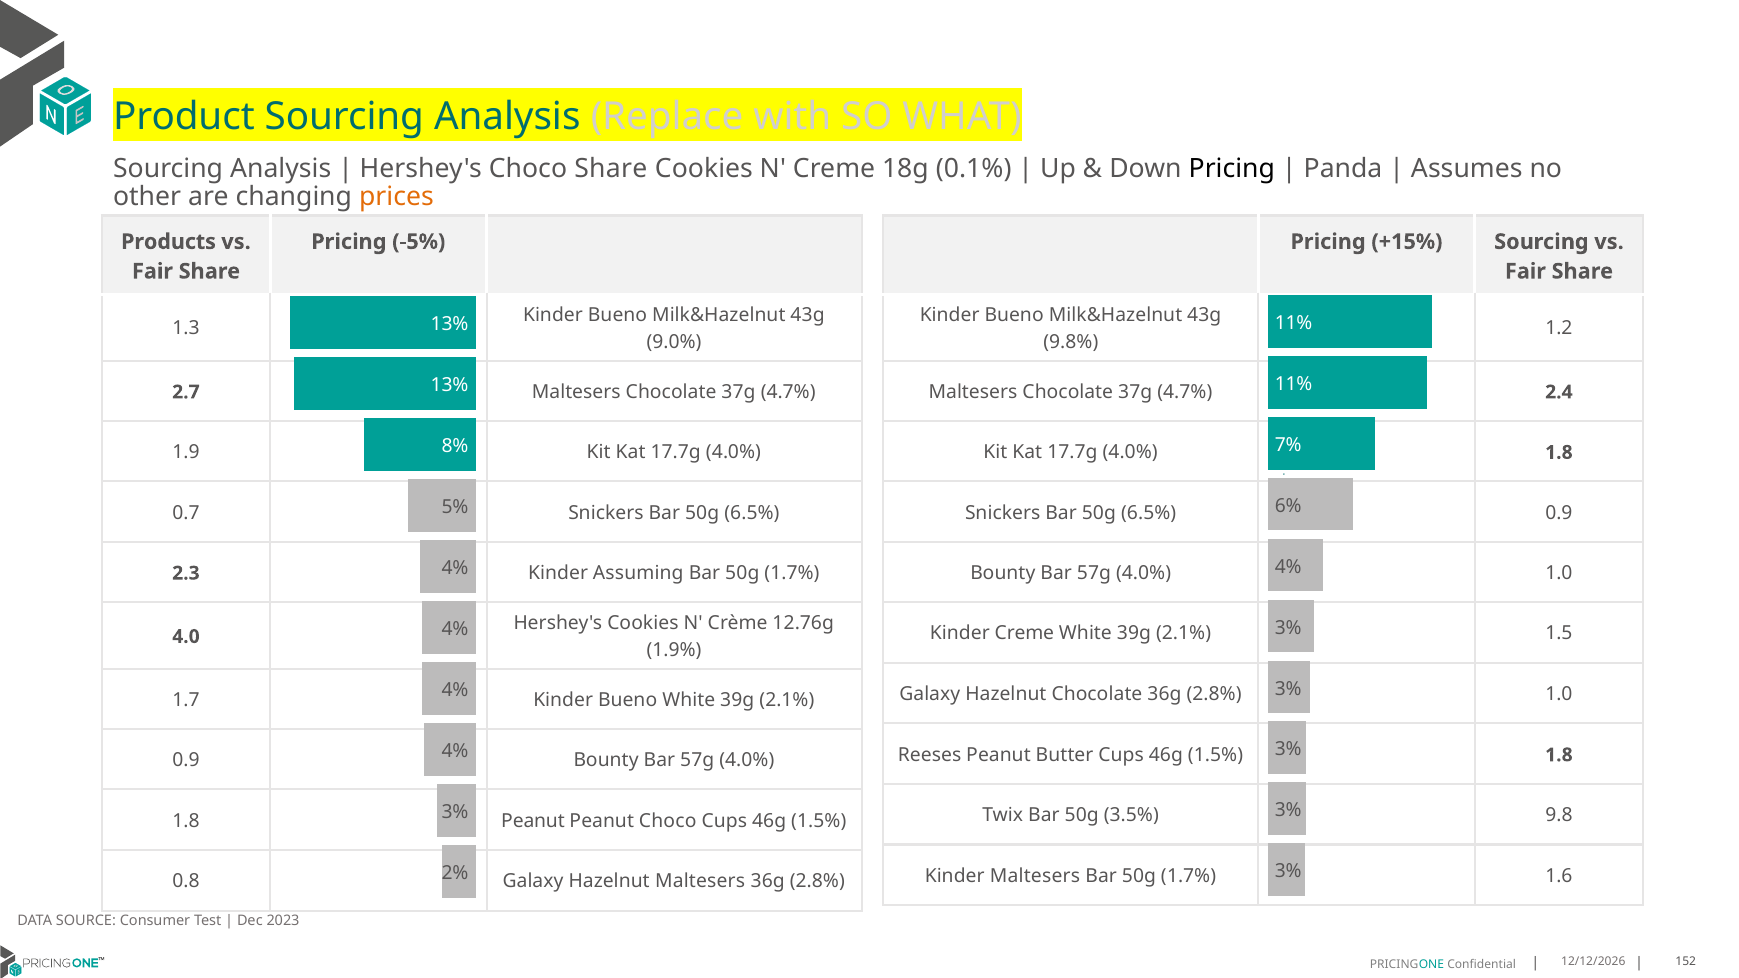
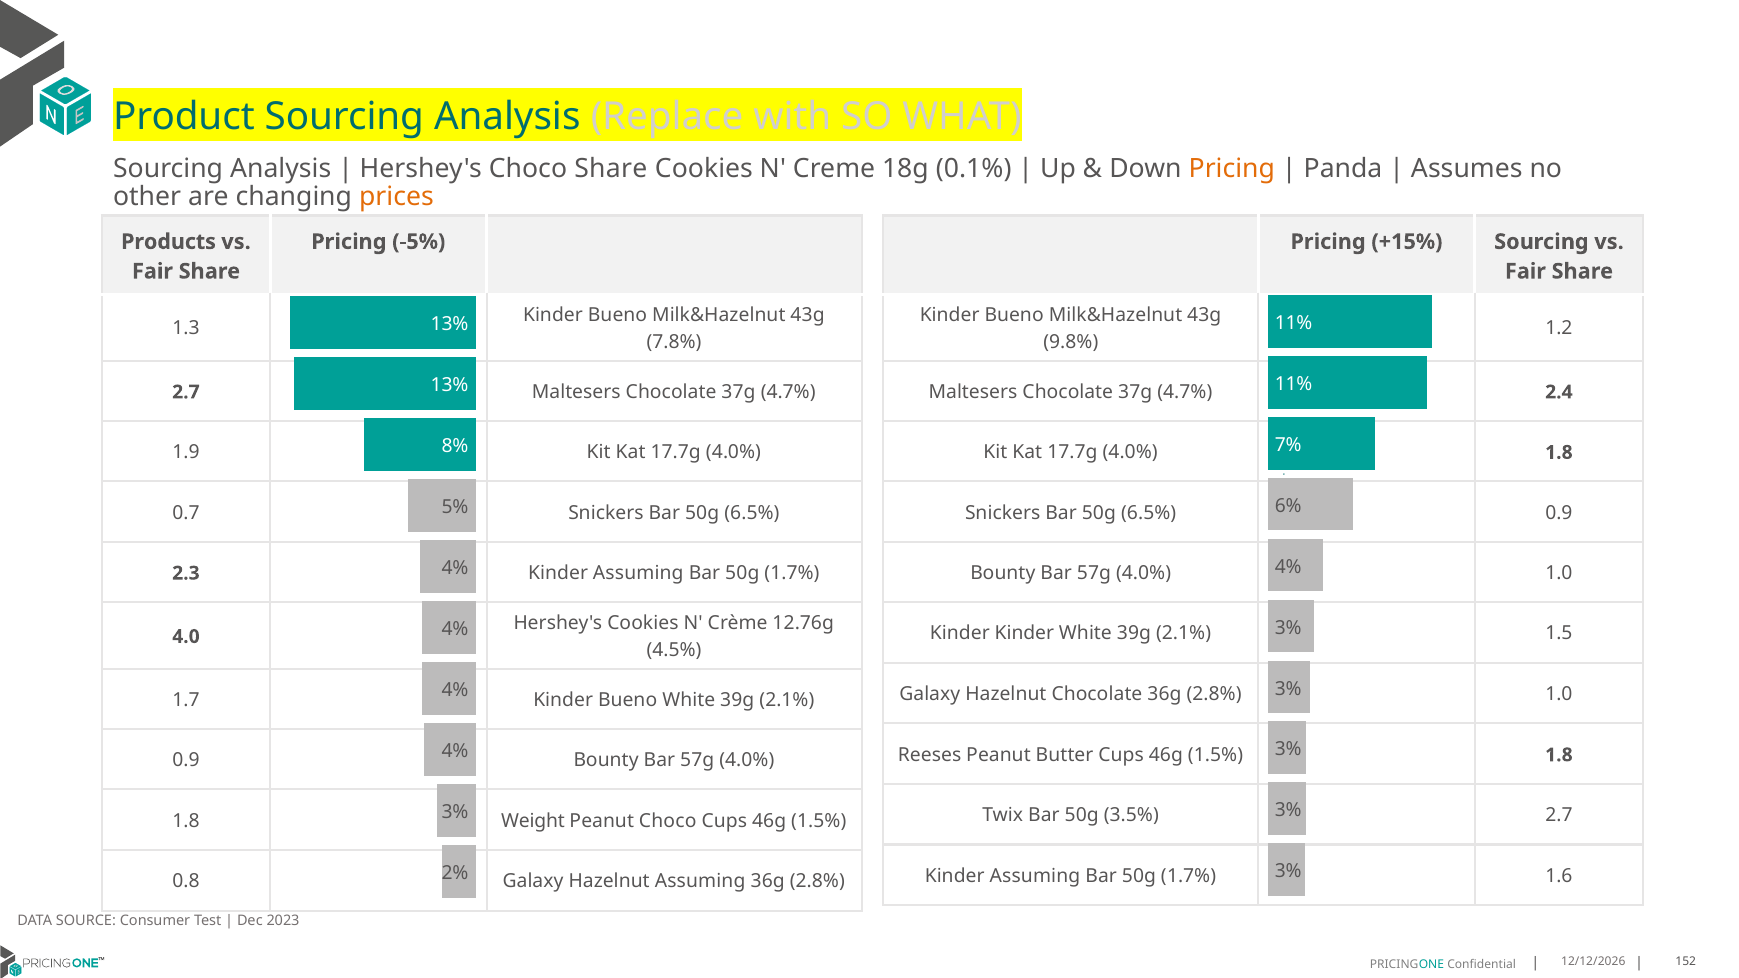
Pricing colour: black -> orange (1232, 168)
9.0%: 9.0% -> 7.8% (674, 342)
Kinder Creme: Creme -> Kinder (1024, 634)
1.9%: 1.9% -> 4.5% (674, 650)
3.5% 9.8: 9.8 -> 2.7 (1559, 816)
1.8 Peanut: Peanut -> Weight (533, 821)
Maltesers: Maltesers -> Assuming (1035, 876)
Hazelnut Maltesers: Maltesers -> Assuming (700, 882)
